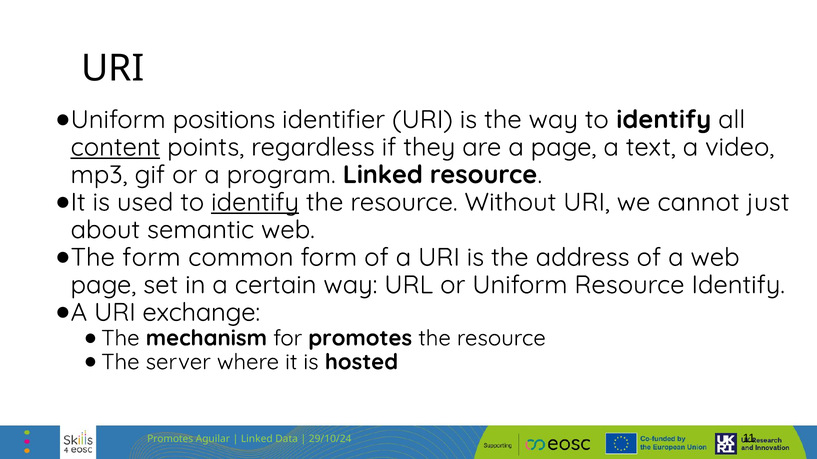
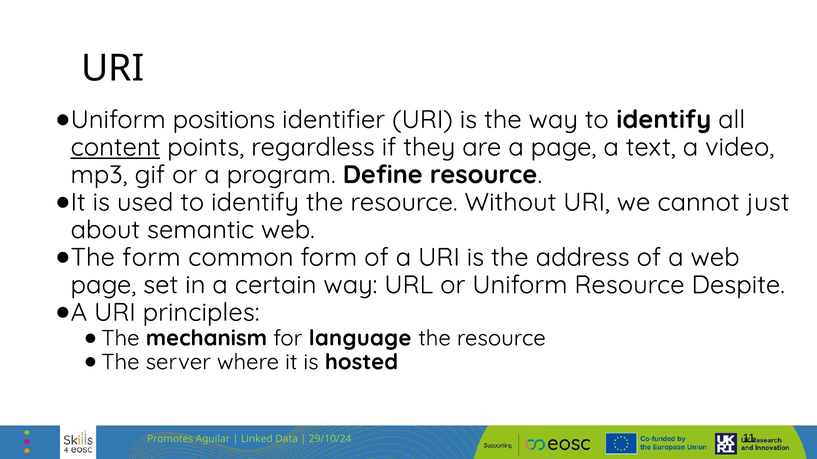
program Linked: Linked -> Define (383, 175)
identify underline: present -> none (255, 202)
Resource Identify: Identify -> Despite (738, 285)
exchange: exchange -> principles (201, 313)
for promotes: promotes -> language (360, 339)
